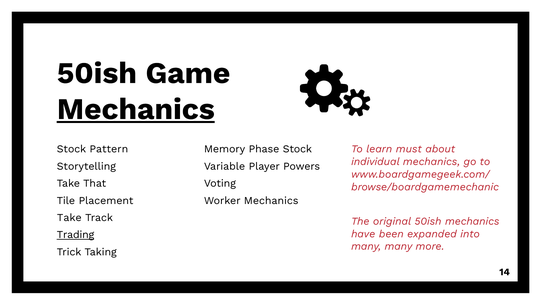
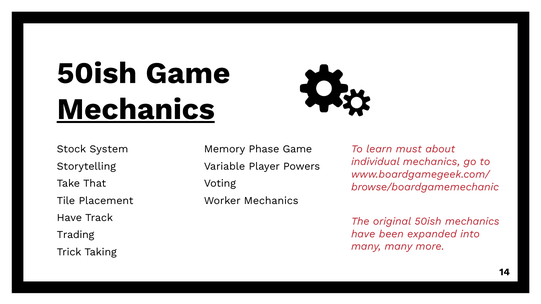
Pattern: Pattern -> System (109, 149)
Phase Stock: Stock -> Game (297, 149)
Take: Take -> Have (69, 218)
Trading underline: present -> none (75, 235)
